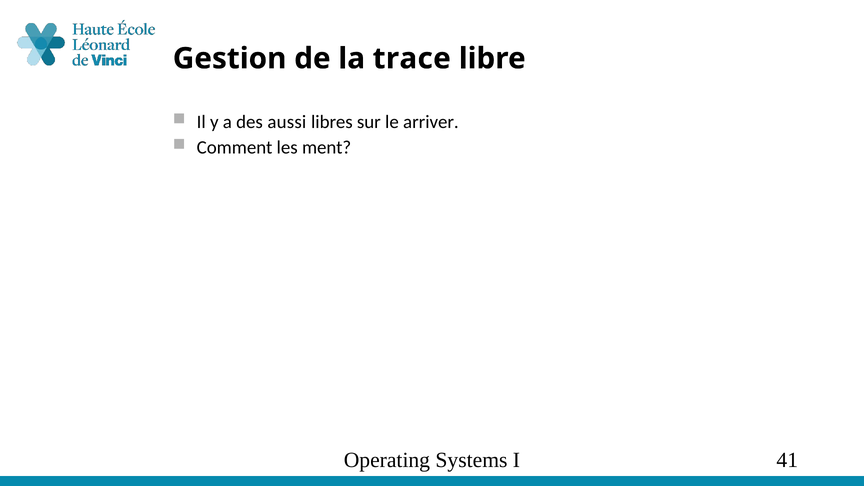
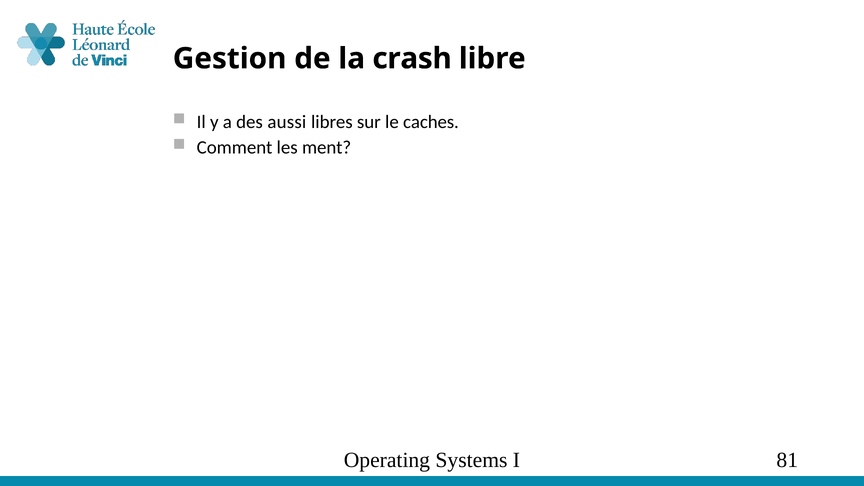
trace: trace -> crash (412, 59)
arriver: arriver -> caches (431, 122)
41: 41 -> 81 (787, 460)
